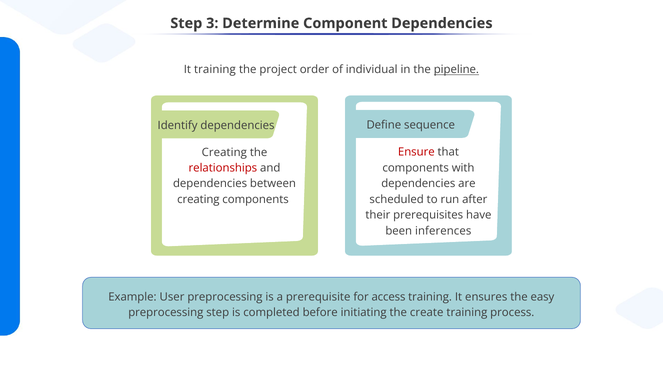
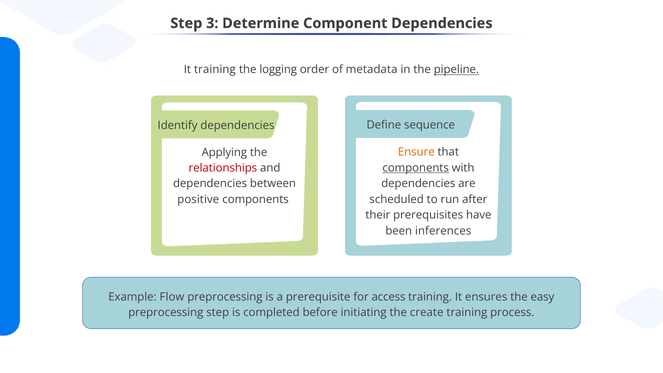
project: project -> logging (278, 70)
individual: individual -> metadata (372, 70)
Creating: Creating -> Applying (224, 152)
Ensure colour: red -> orange (416, 152)
components underline: none -> present (416, 168)
creating: creating -> positive (198, 199)
User: User -> Flow (172, 297)
